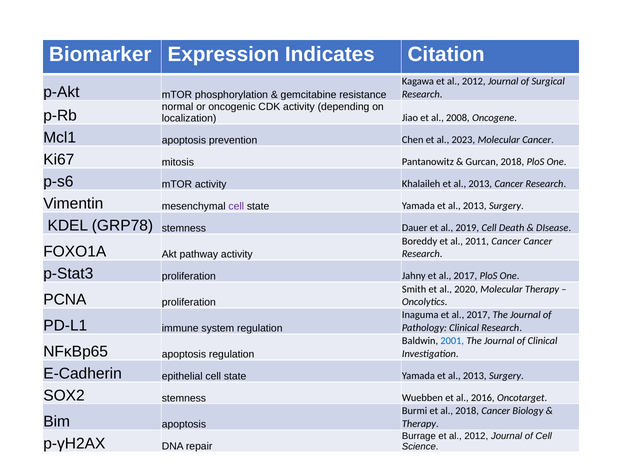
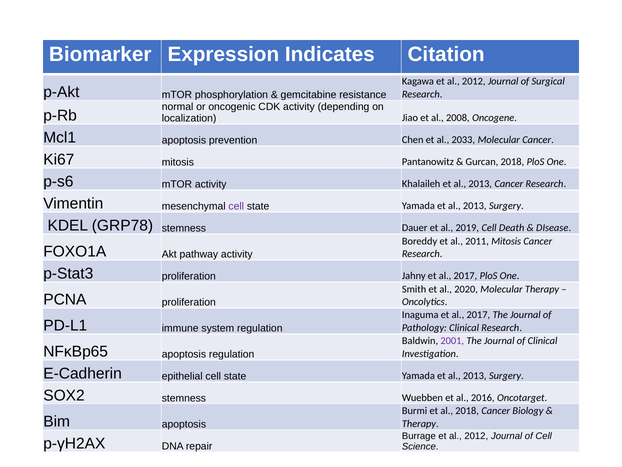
2023: 2023 -> 2033 (463, 140)
2011 Cancer: Cancer -> Mitosis (506, 241)
2001 colour: blue -> purple (452, 341)
